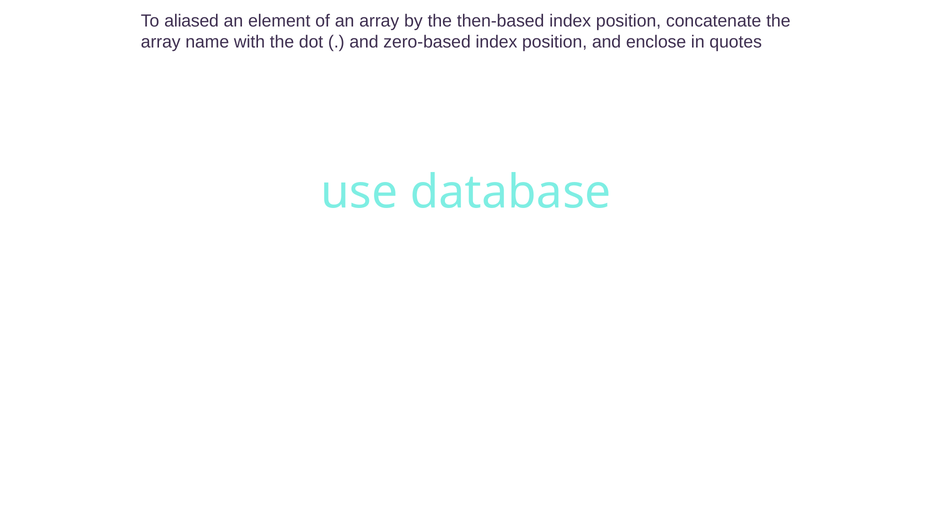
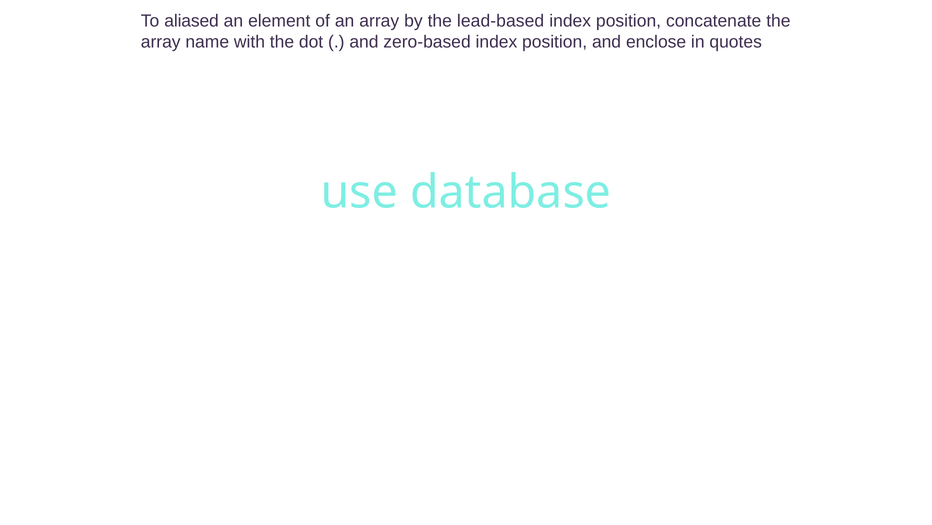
then-based: then-based -> lead-based (501, 21)
